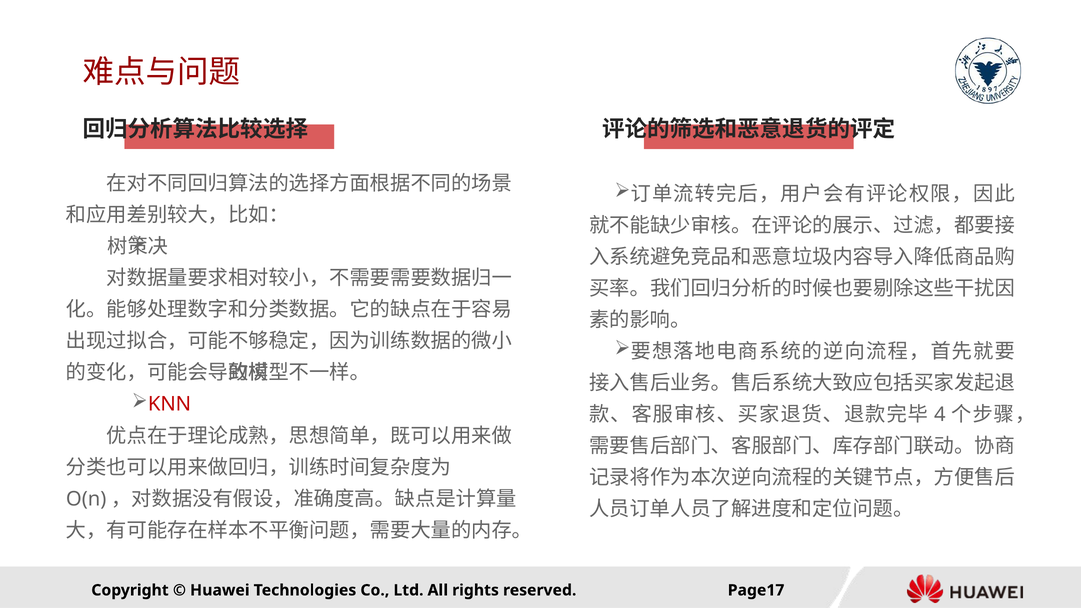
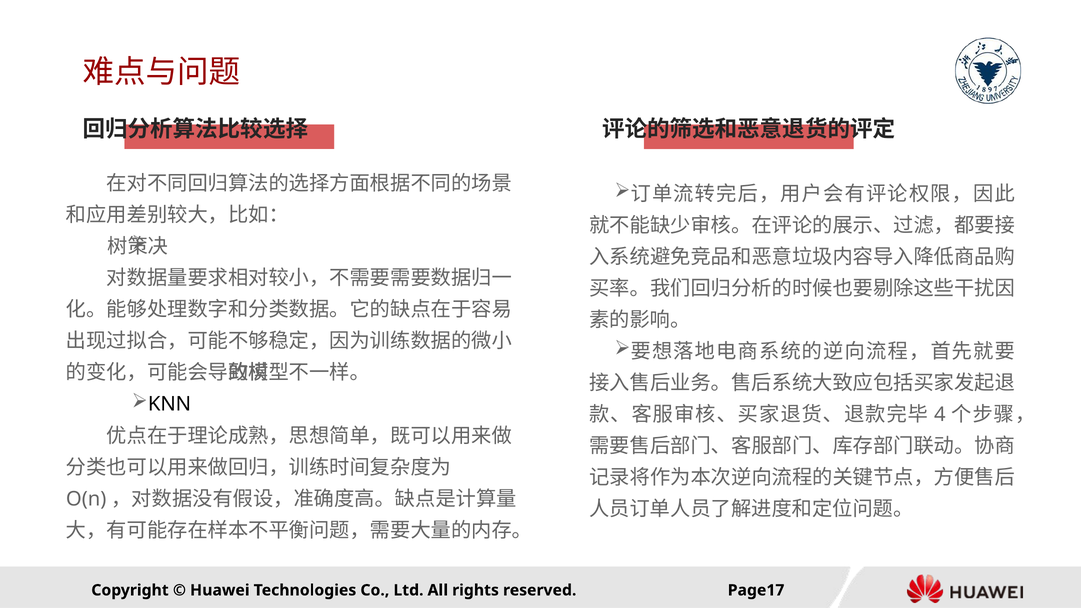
KNN colour: red -> black (170, 404)
